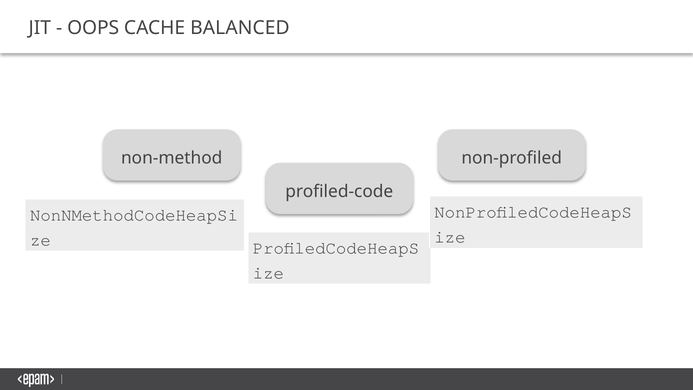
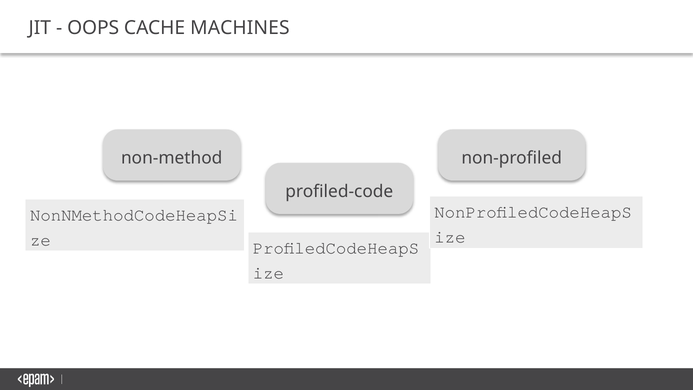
BALANCED: BALANCED -> MACHINES (240, 28)
